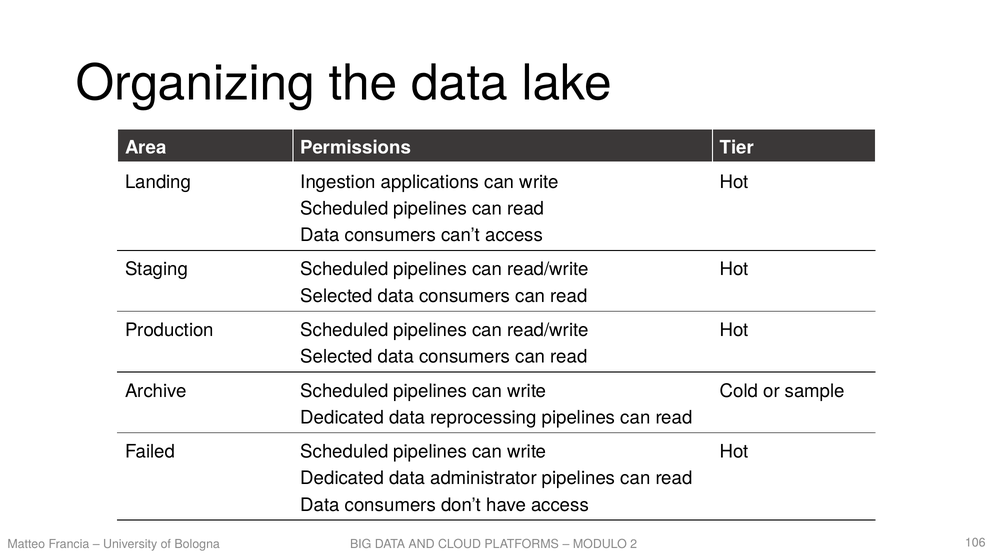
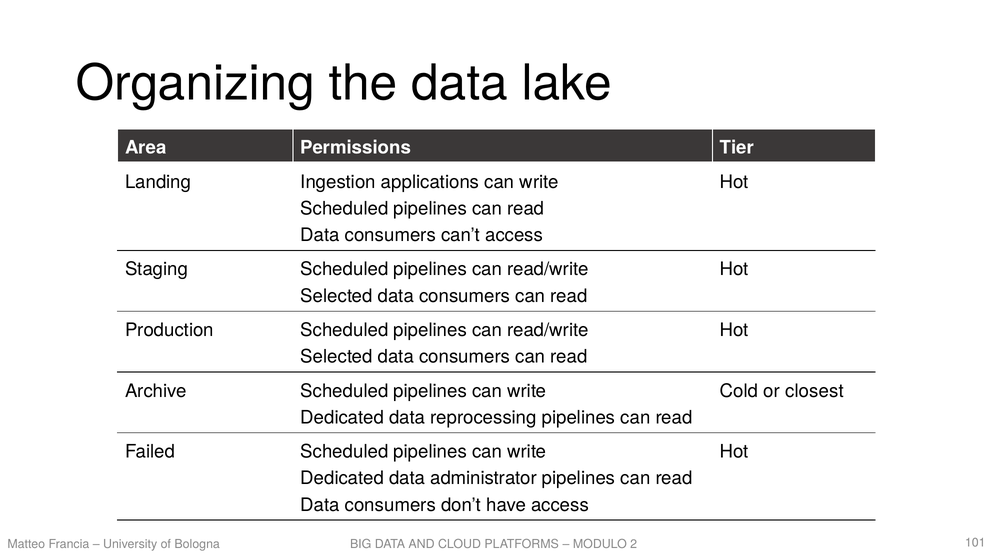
sample: sample -> closest (815, 391)
106: 106 -> 101 (975, 543)
